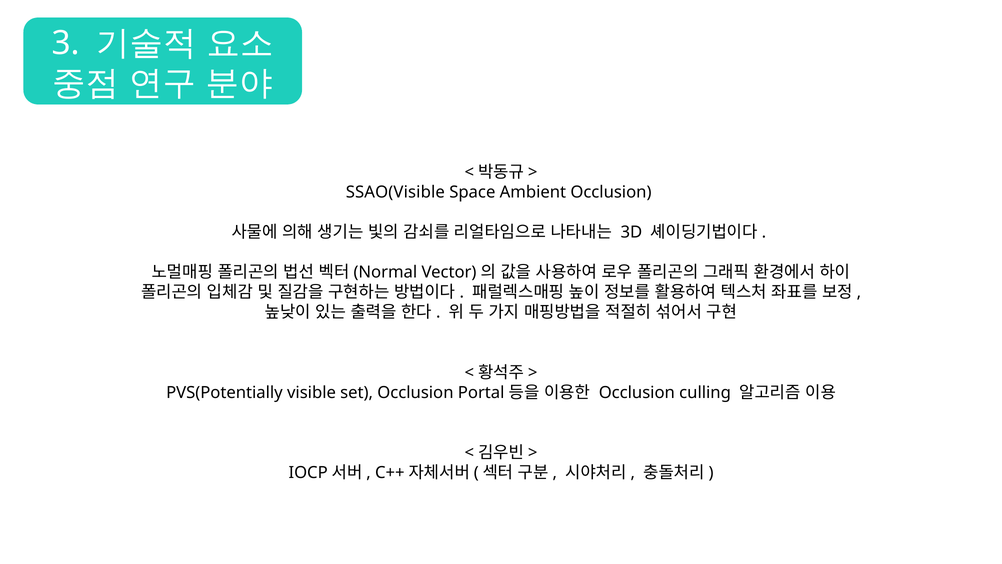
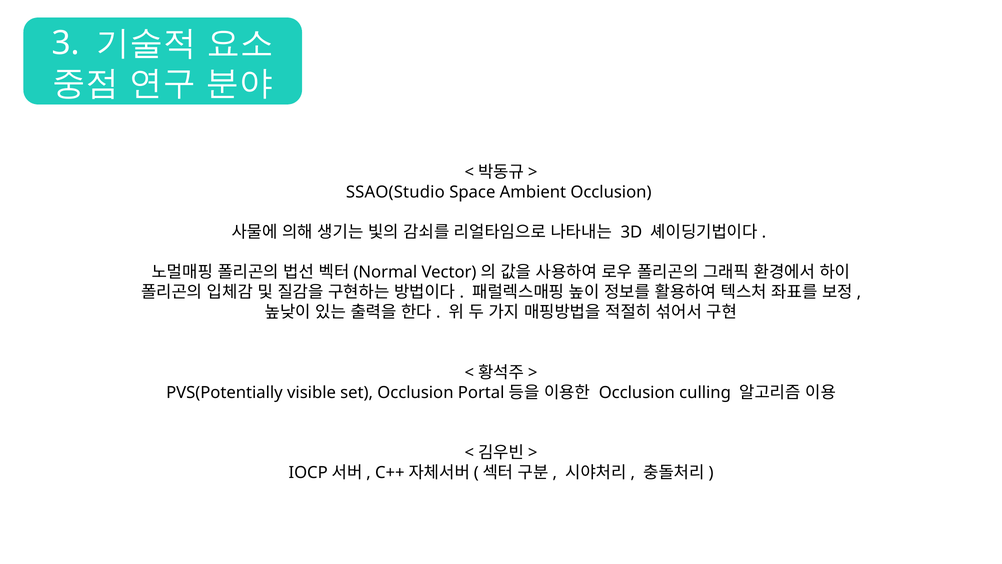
SSAO(Visible: SSAO(Visible -> SSAO(Studio (395, 192)
